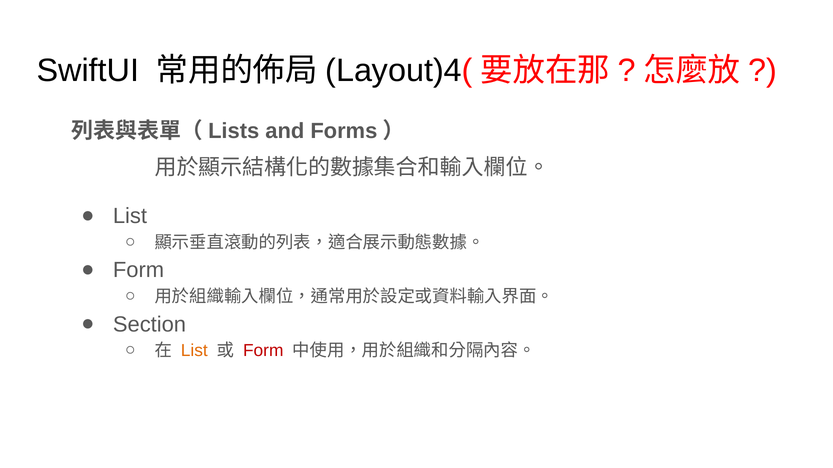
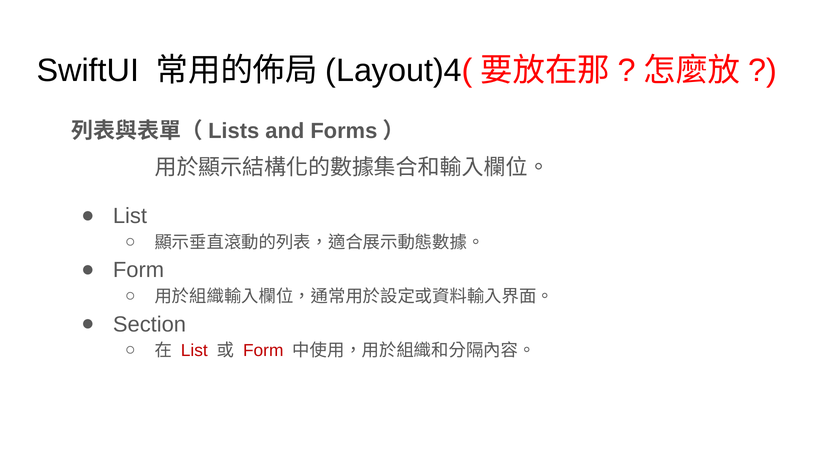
List colour: orange -> red (194, 351)
